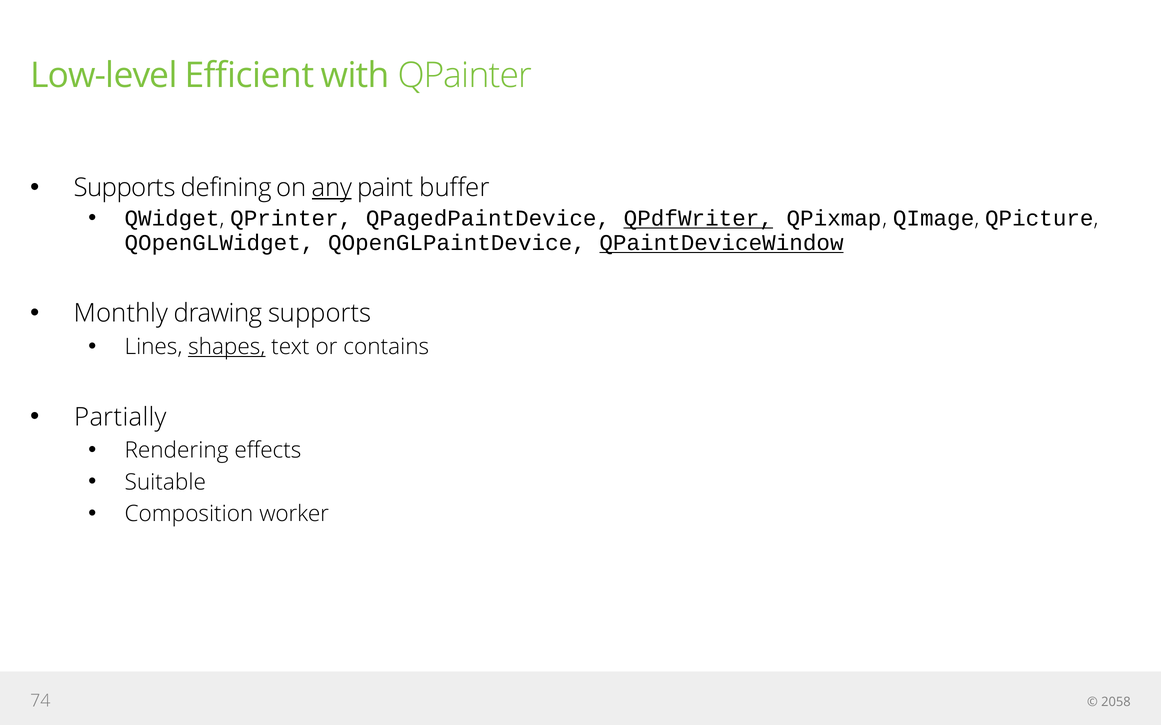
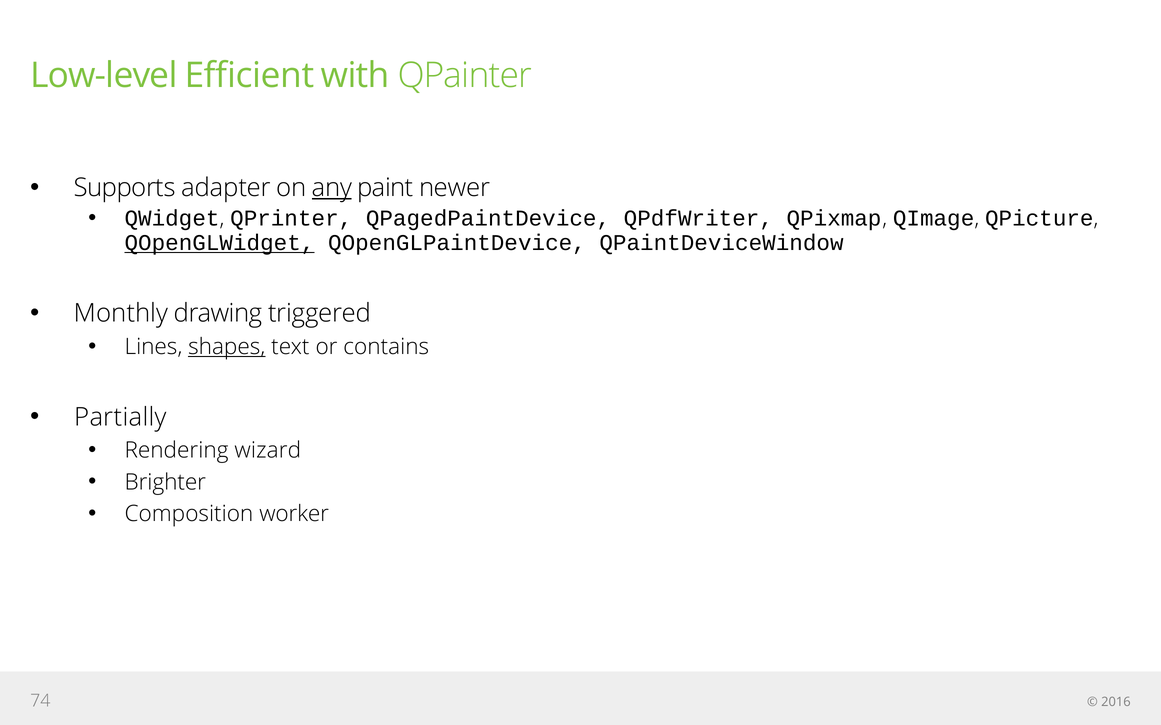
defining: defining -> adapter (226, 188)
buffer: buffer -> newer (455, 188)
QPdfWriter underline: present -> none (698, 218)
QOpenGLWidget underline: none -> present (219, 243)
QPaintDeviceWindow underline: present -> none (721, 243)
drawing supports: supports -> triggered (320, 314)
effects: effects -> wizard (268, 451)
Suitable: Suitable -> Brighter (165, 483)
2058: 2058 -> 2016 (1116, 702)
